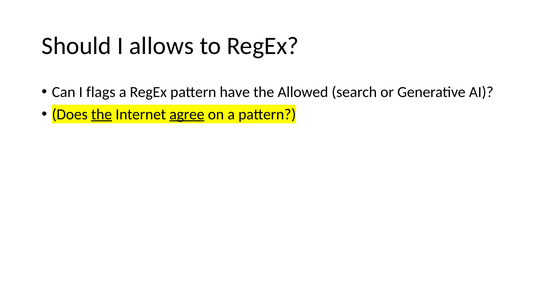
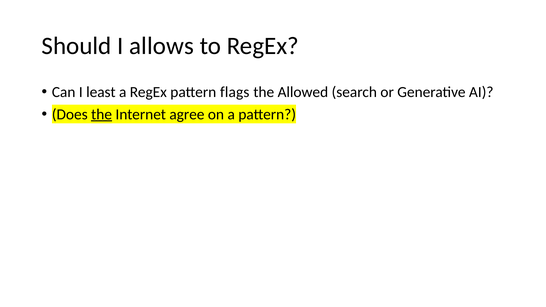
flags: flags -> least (101, 92)
have: have -> flags (235, 92)
agree underline: present -> none (187, 114)
